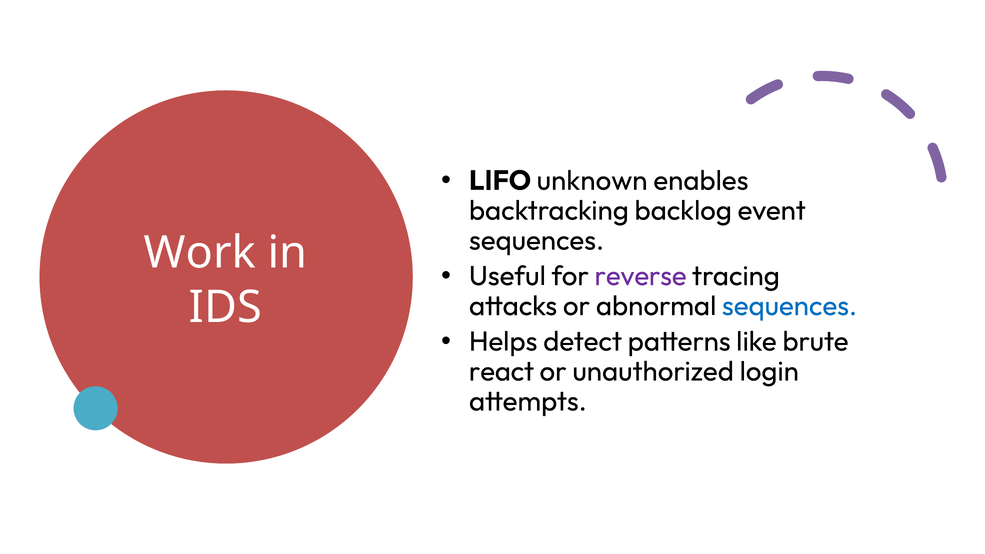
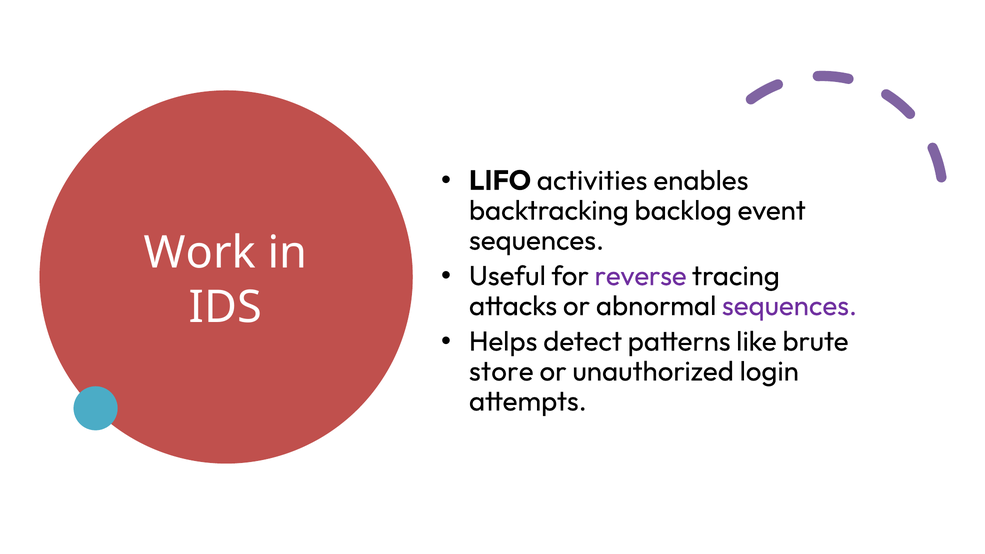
unknown: unknown -> activities (592, 181)
sequences colour: blue -> purple (789, 306)
react: react -> store (501, 371)
